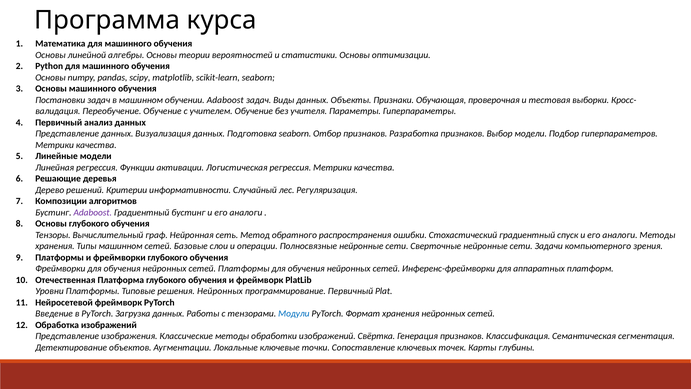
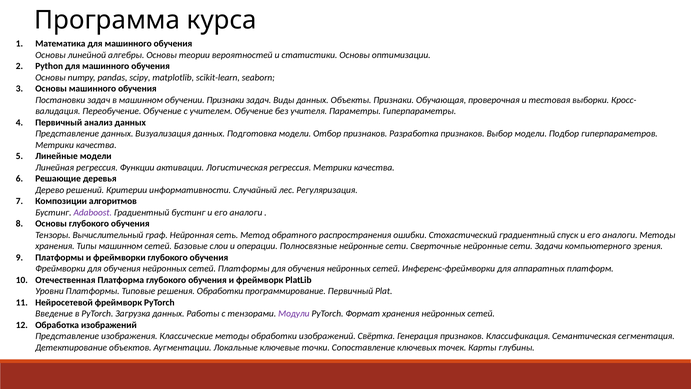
обучении Adaboost: Adaboost -> Признаки (225, 100)
Подготовка seaborn: seaborn -> модели (295, 134)
решения Нейронных: Нейронных -> Обработки (220, 291)
Модули colour: blue -> purple (294, 314)
